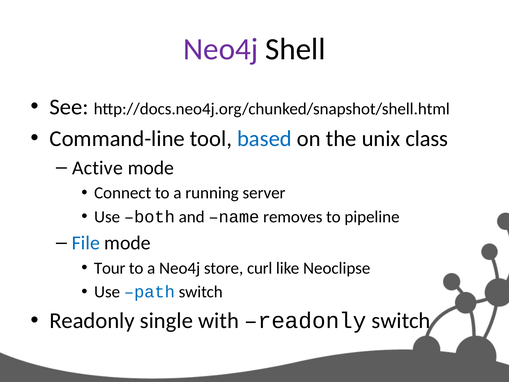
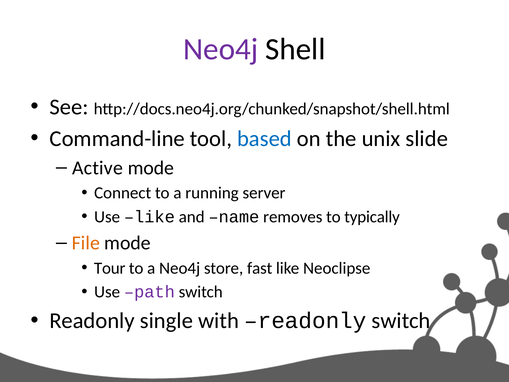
class: class -> slide (427, 139)
Use both: both -> like (149, 217)
pipeline: pipeline -> typically (372, 217)
File colour: blue -> orange (86, 243)
curl: curl -> fast (260, 268)
path colour: blue -> purple (149, 292)
